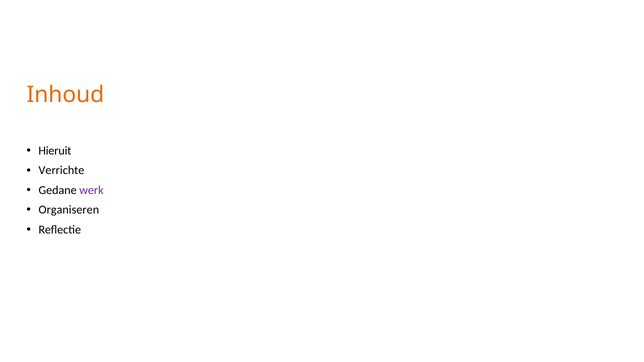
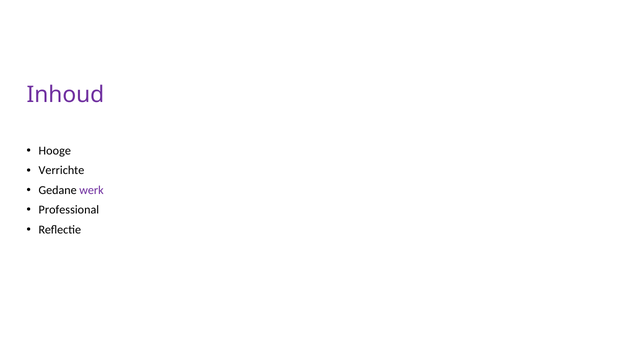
Inhoud colour: orange -> purple (65, 95)
Hieruit: Hieruit -> Hooge (55, 151)
Organiseren: Organiseren -> Professional (69, 210)
